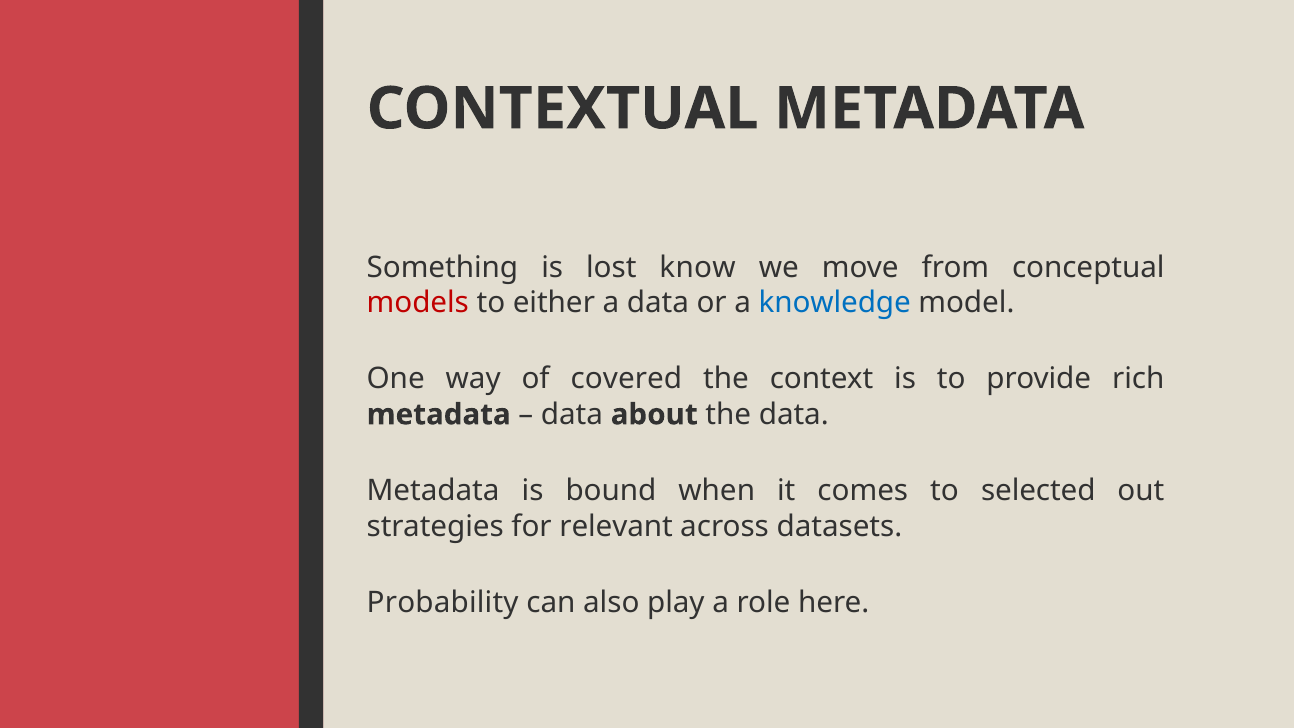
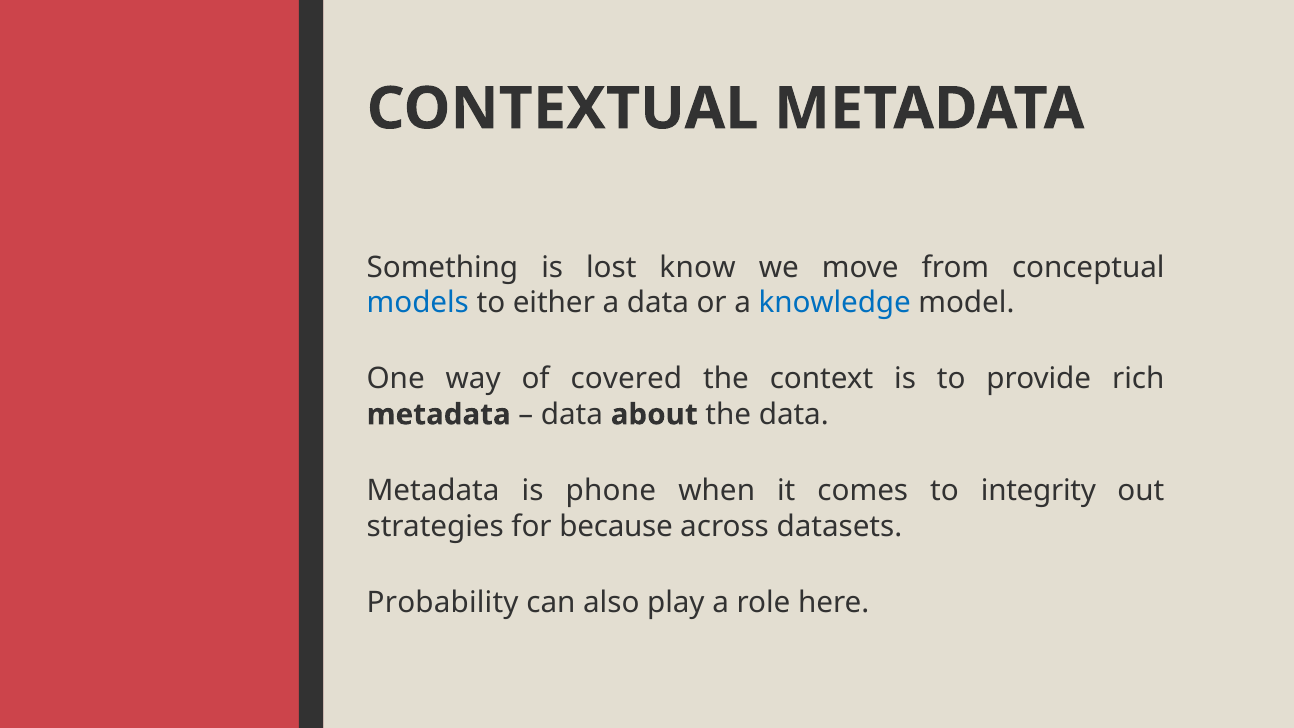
models colour: red -> blue (418, 303)
bound: bound -> phone (611, 491)
selected: selected -> integrity (1038, 491)
relevant: relevant -> because (616, 526)
